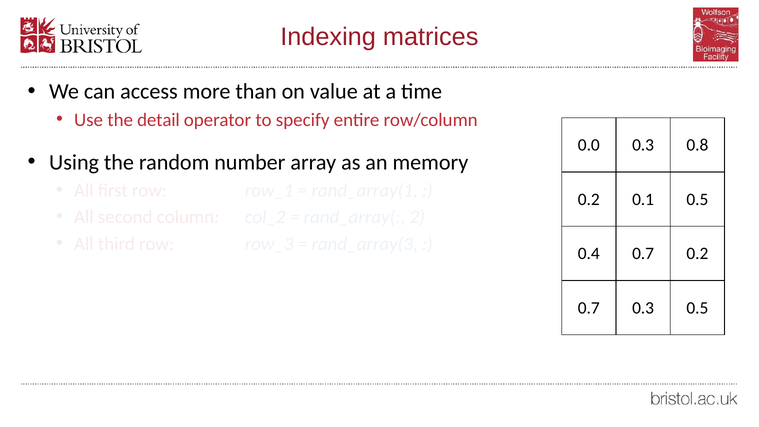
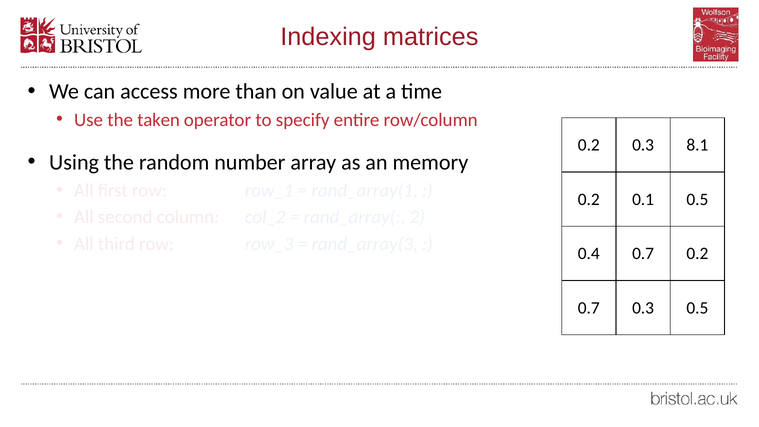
detail: detail -> taken (158, 120)
0.0: 0.0 -> 0.2 (589, 145)
0.8: 0.8 -> 8.1 (697, 145)
